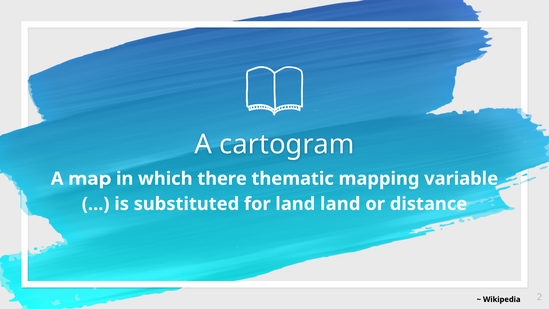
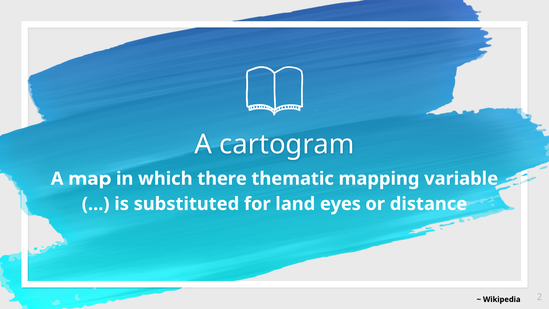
land land: land -> eyes (340, 204)
